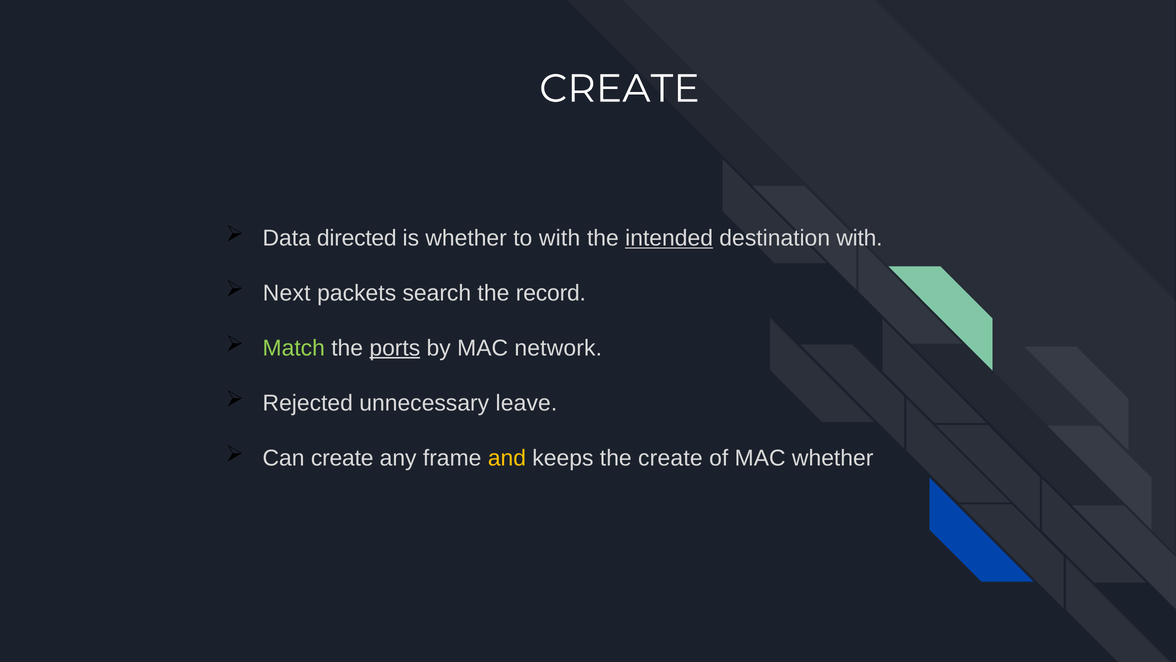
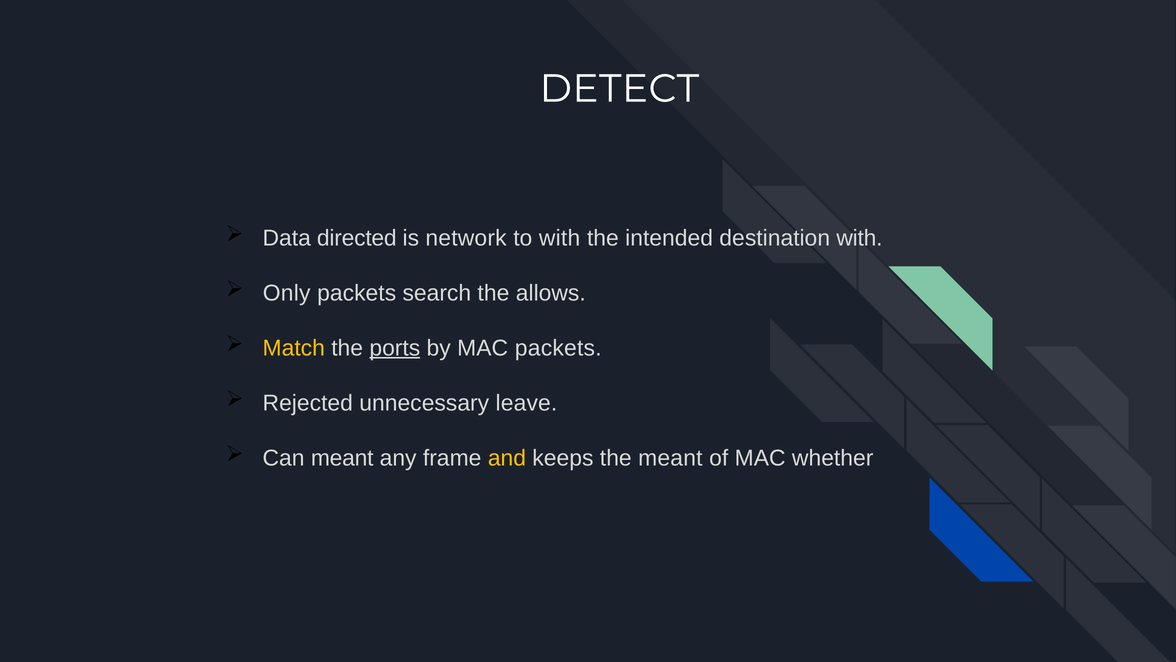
CREATE: CREATE -> DETECT (619, 89)
is whether: whether -> network (466, 238)
intended underline: present -> none (669, 238)
Next: Next -> Only (287, 293)
record: record -> allows (551, 293)
Match colour: light green -> yellow (294, 348)
MAC network: network -> packets (558, 348)
Can create: create -> meant (342, 458)
the create: create -> meant (670, 458)
